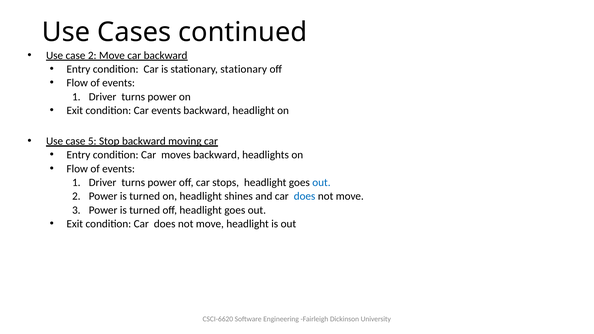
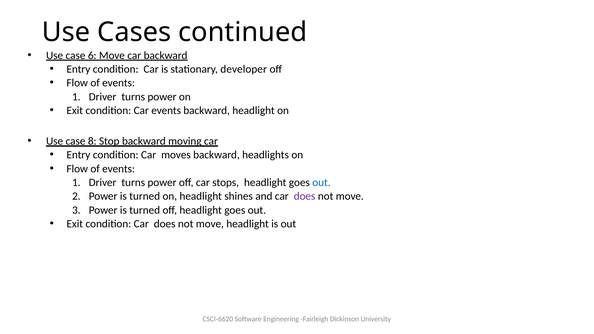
case 2: 2 -> 6 (92, 55)
stationary stationary: stationary -> developer (244, 69)
5: 5 -> 8 (92, 141)
does colour: blue -> purple (305, 196)
